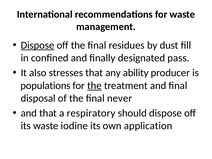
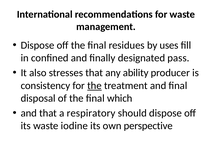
Dispose underline: present -> none (37, 45)
dust: dust -> uses (169, 45)
populations: populations -> consistency (45, 86)
never: never -> which (120, 98)
application: application -> perspective (148, 126)
